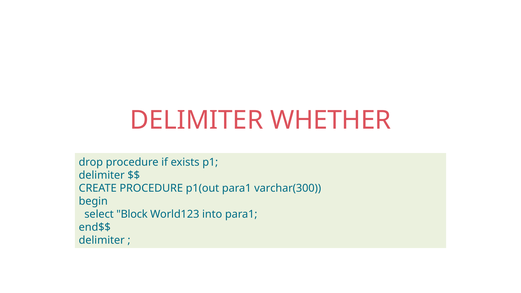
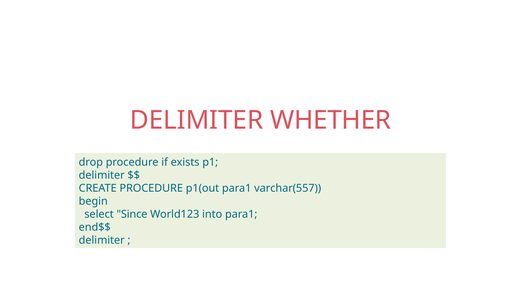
varchar(300: varchar(300 -> varchar(557 (288, 188)
Block: Block -> Since (132, 214)
